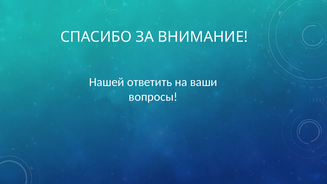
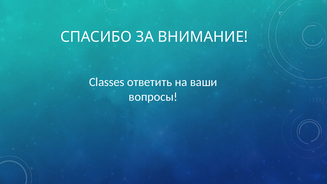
Нашей: Нашей -> Classes (107, 82)
